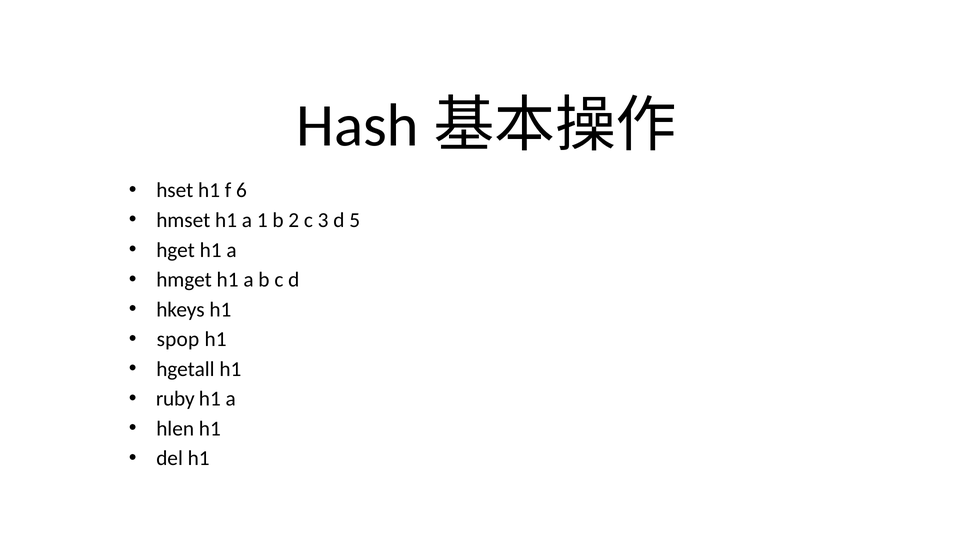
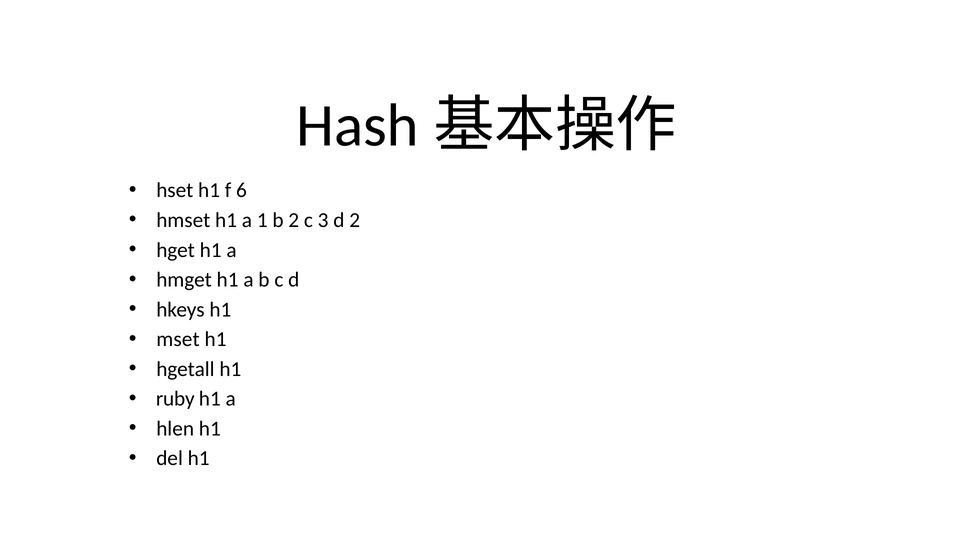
d 5: 5 -> 2 (355, 220)
spop: spop -> mset (178, 340)
